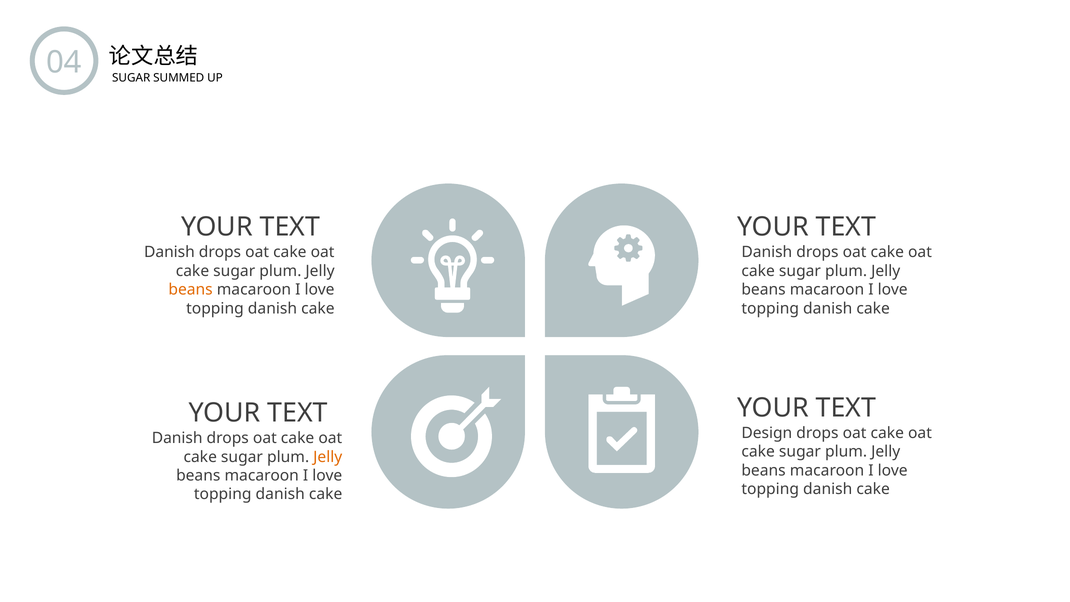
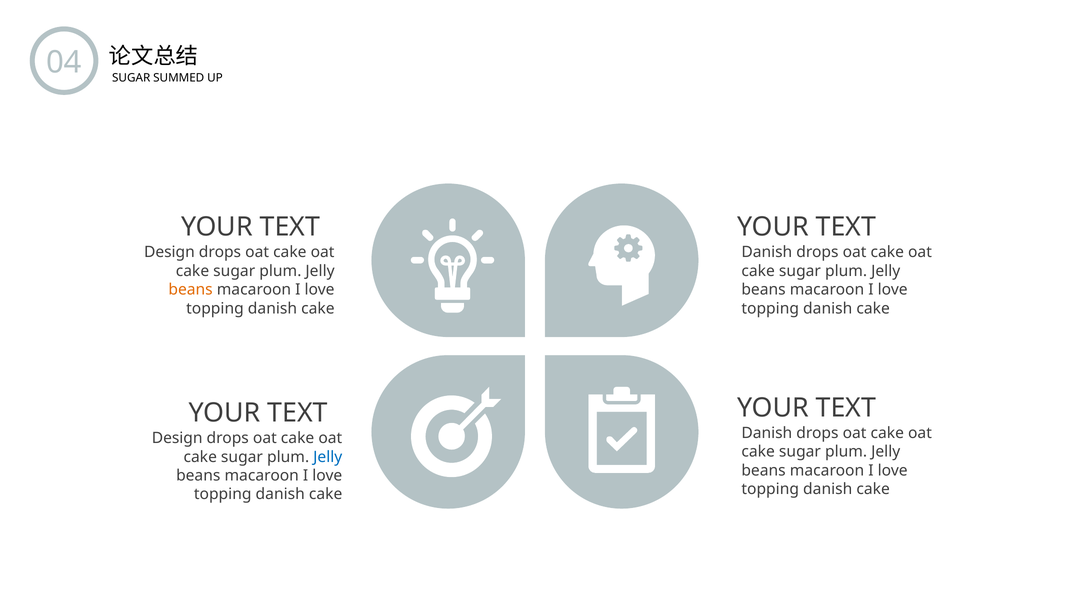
Danish: Danish -> Design (169, 252)
Design: Design -> Danish (767, 433)
Danish: Danish -> Design (177, 438)
Jelly colour: orange -> blue (328, 457)
